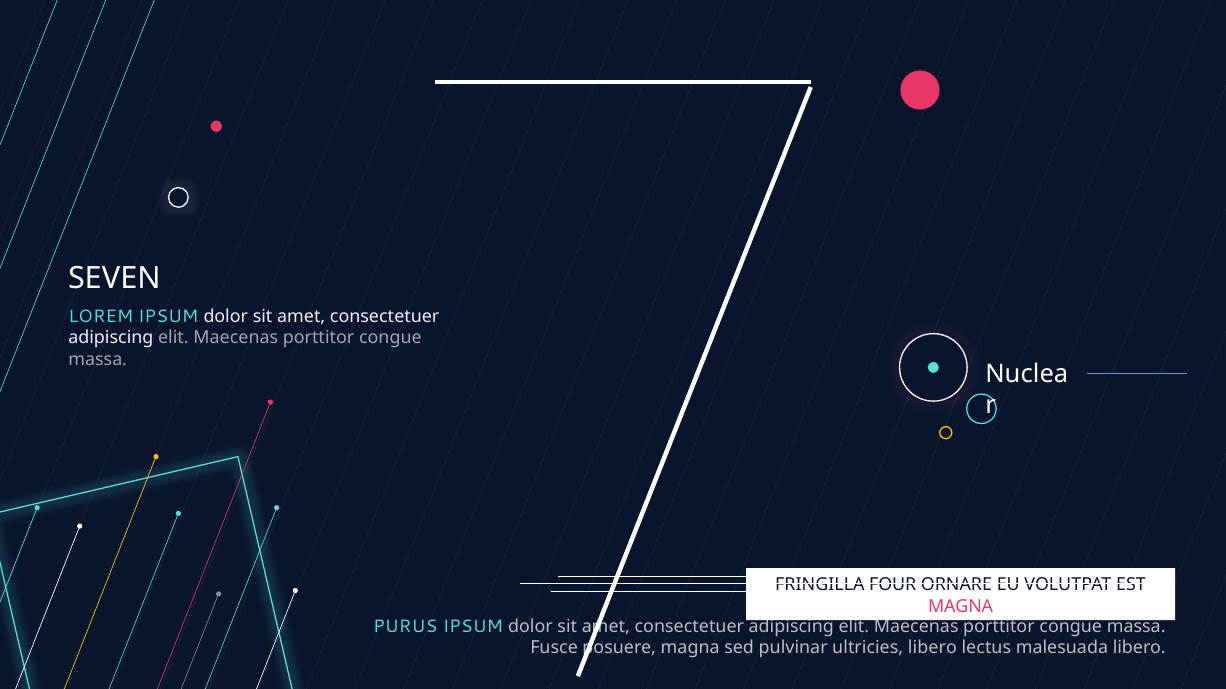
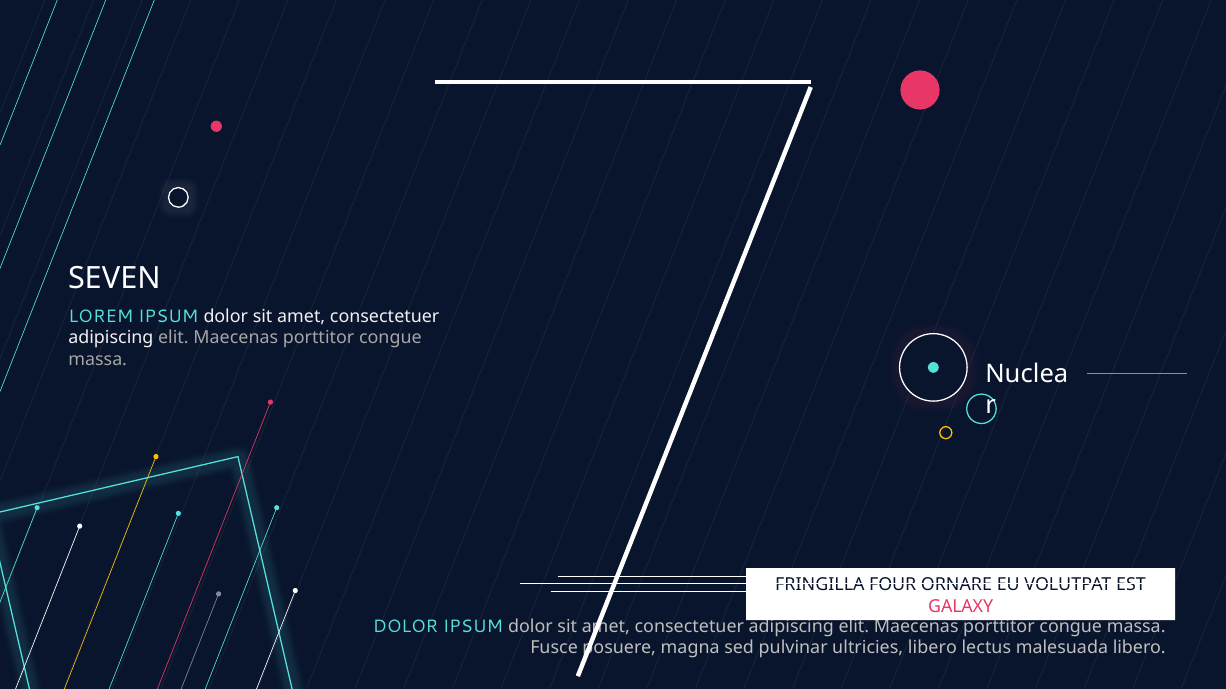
MAGNA: MAGNA -> GALAXY (961, 607)
PURUS: PURUS -> DOLOR (406, 627)
